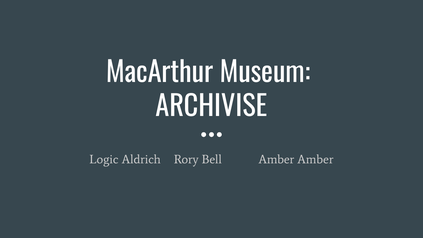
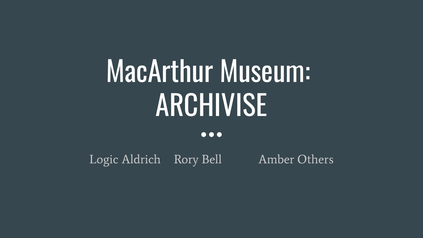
Amber Amber: Amber -> Others (315, 159)
